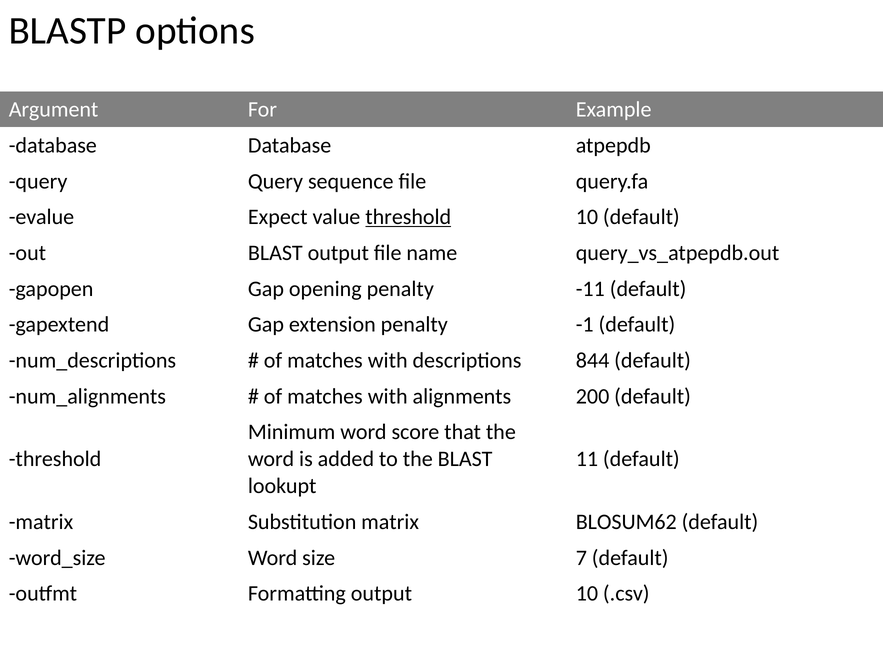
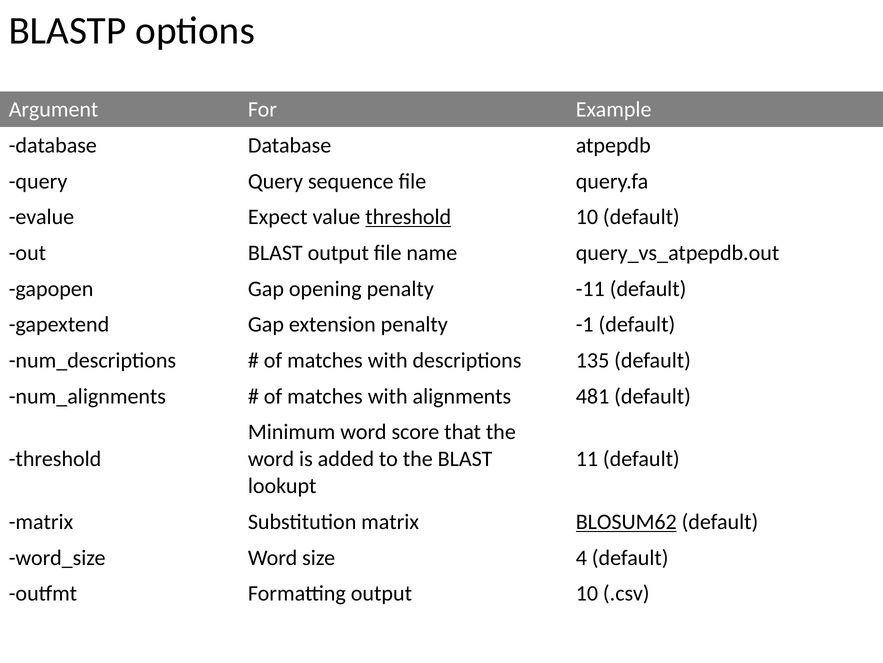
844: 844 -> 135 (593, 360)
200: 200 -> 481 (593, 396)
BLOSUM62 underline: none -> present (626, 521)
7: 7 -> 4 (581, 557)
